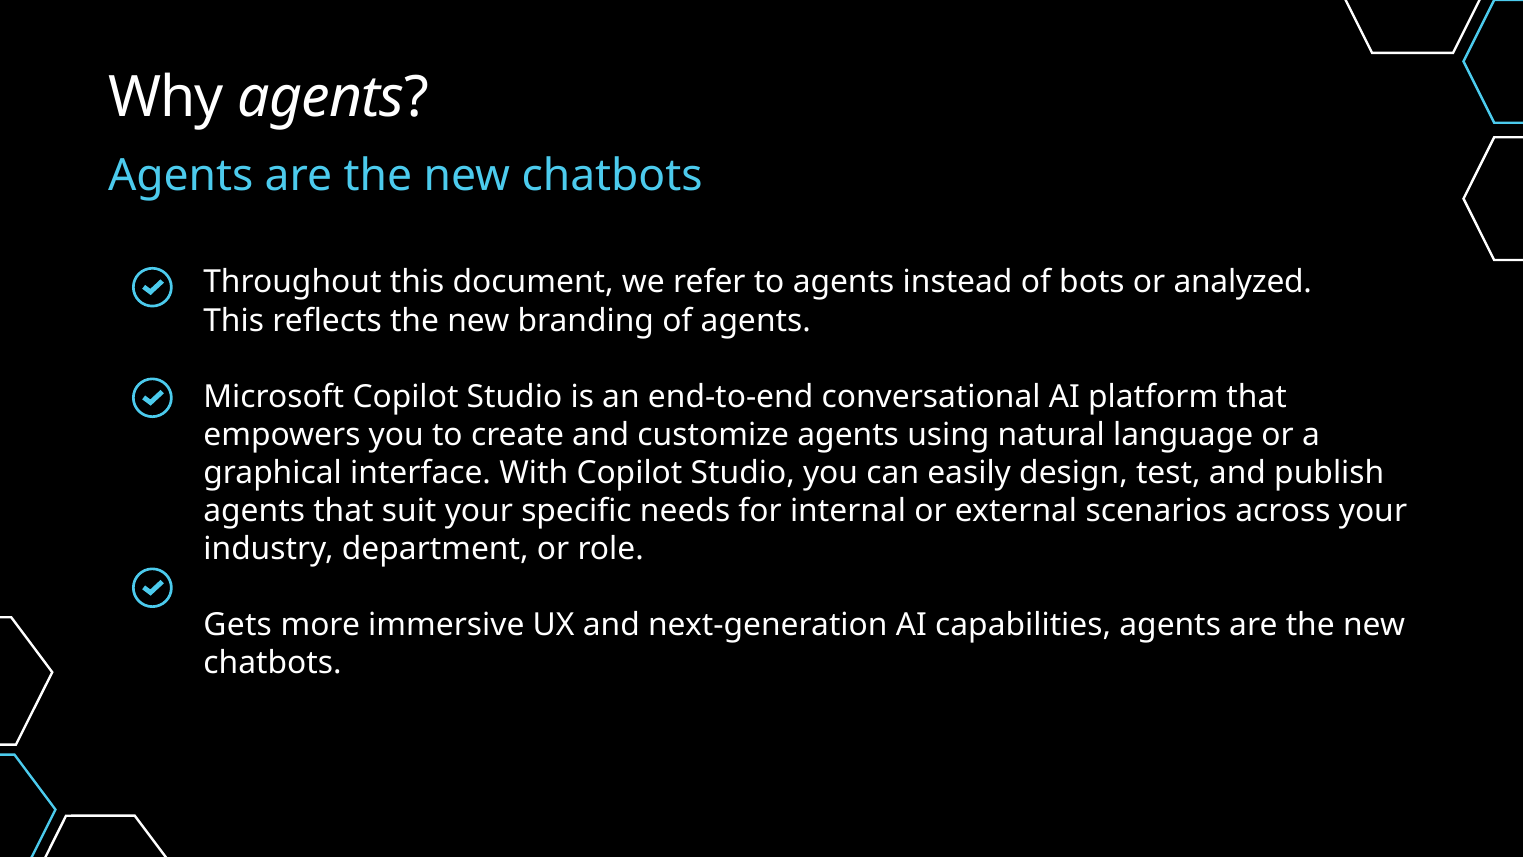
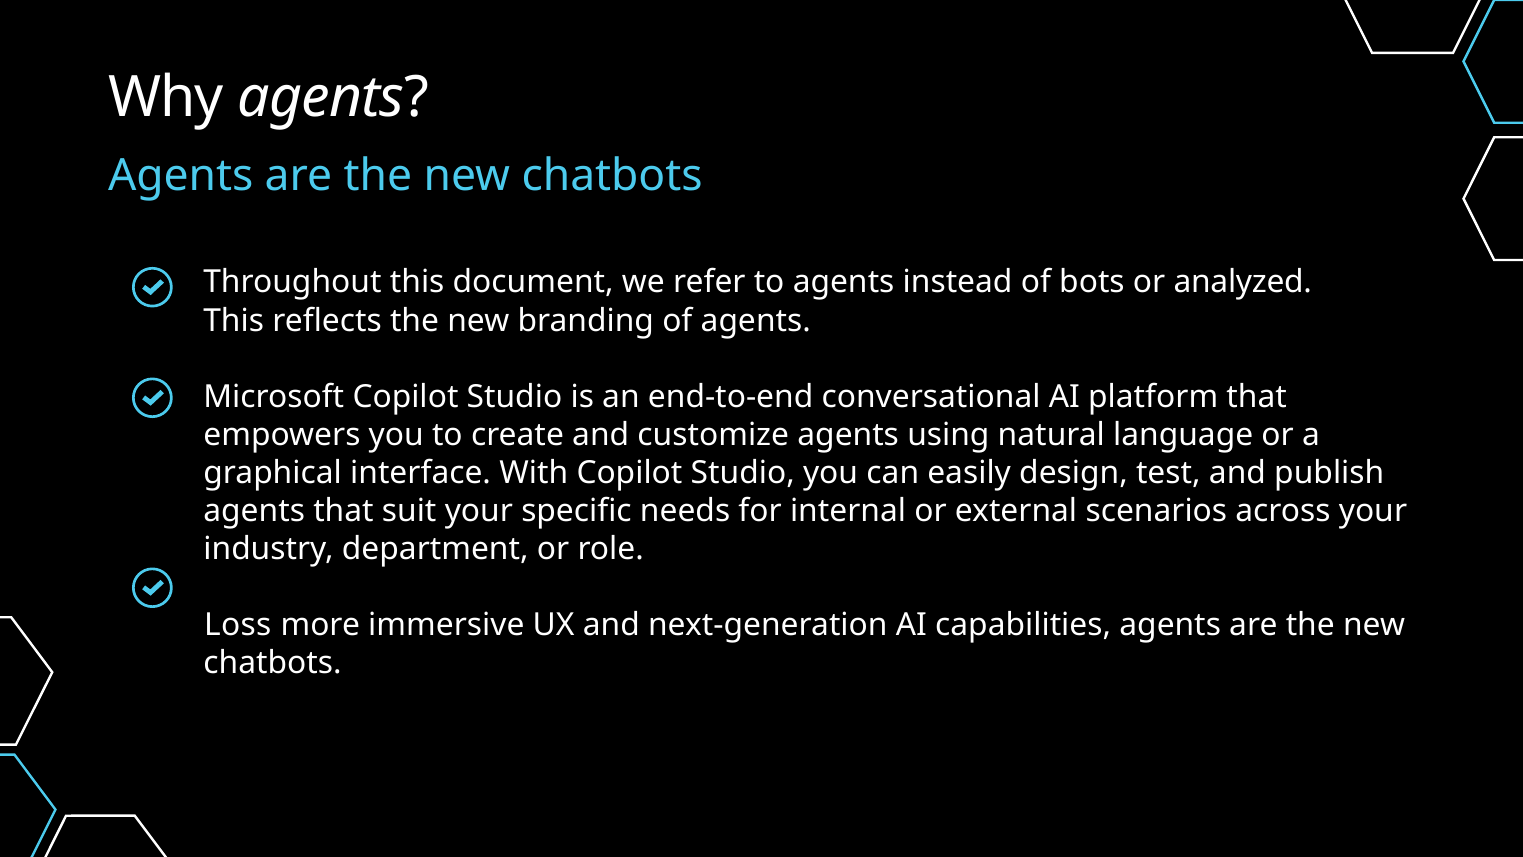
Gets: Gets -> Loss (238, 625)
